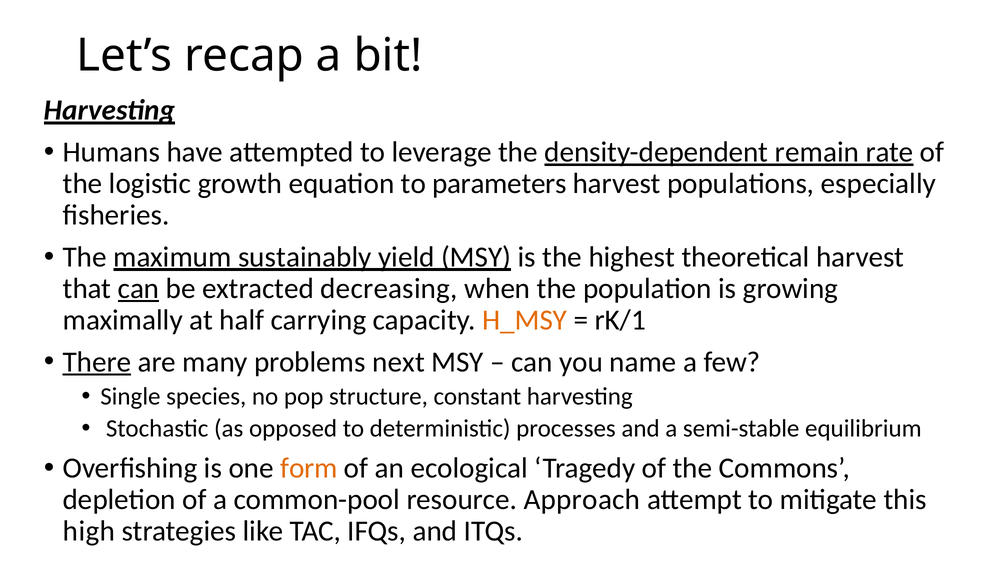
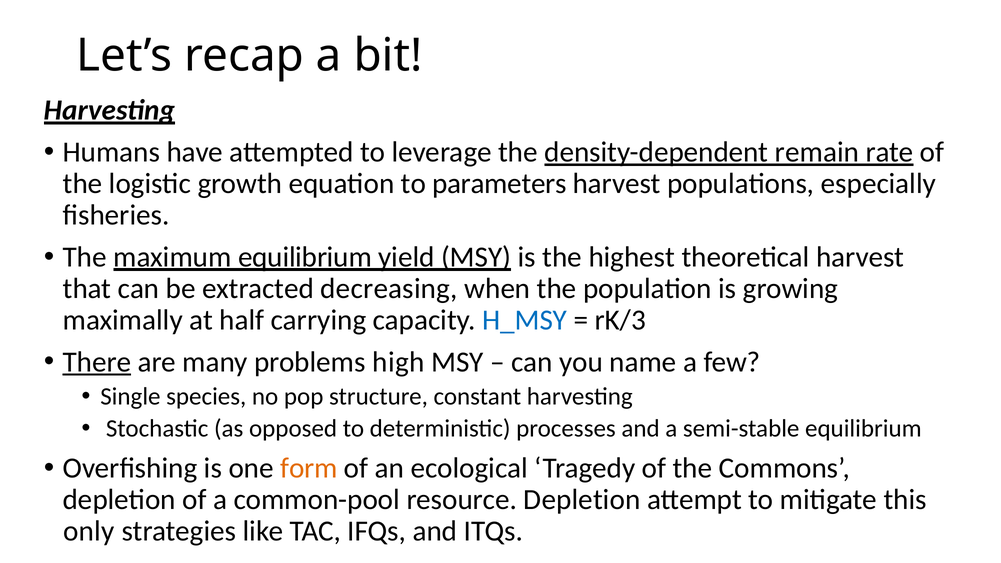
maximum sustainably: sustainably -> equilibrium (305, 257)
can underline: present -> none (139, 289)
H_MSY colour: orange -> blue (525, 320)
rK/1: rK/1 -> rK/3 (620, 320)
next: next -> high (398, 362)
resource Approach: Approach -> Depletion (582, 500)
high: high -> only (89, 531)
